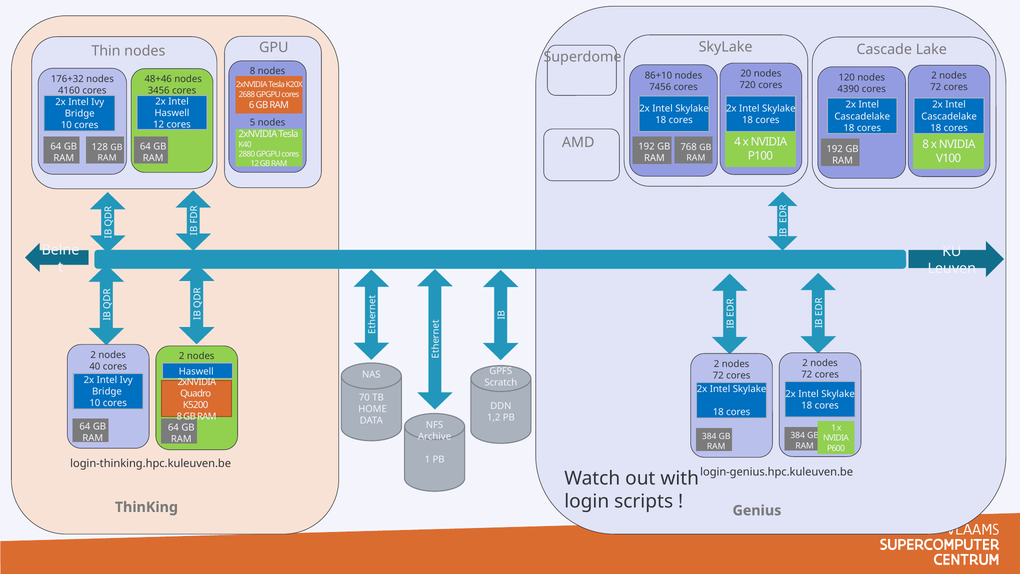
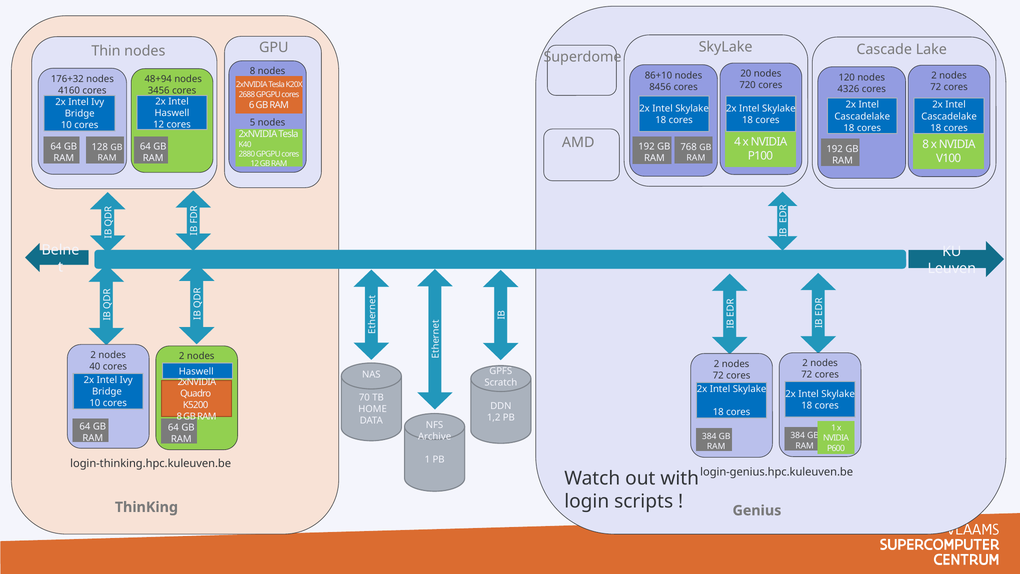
48+46: 48+46 -> 48+94 (158, 79)
7456: 7456 -> 8456 (660, 87)
4390: 4390 -> 4326 (848, 89)
